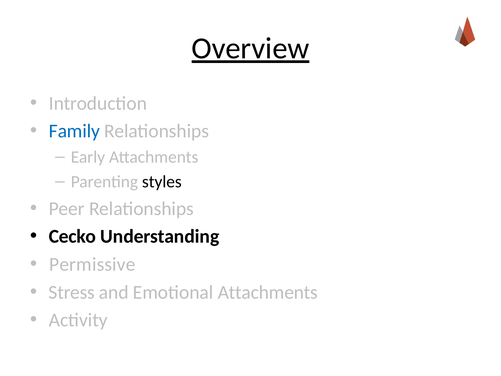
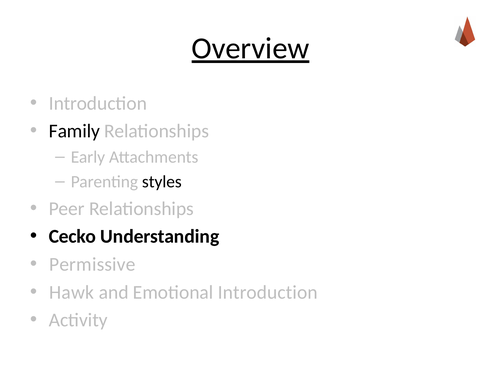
Family colour: blue -> black (74, 131)
Stress: Stress -> Hawk (72, 292)
Emotional Attachments: Attachments -> Introduction (268, 292)
